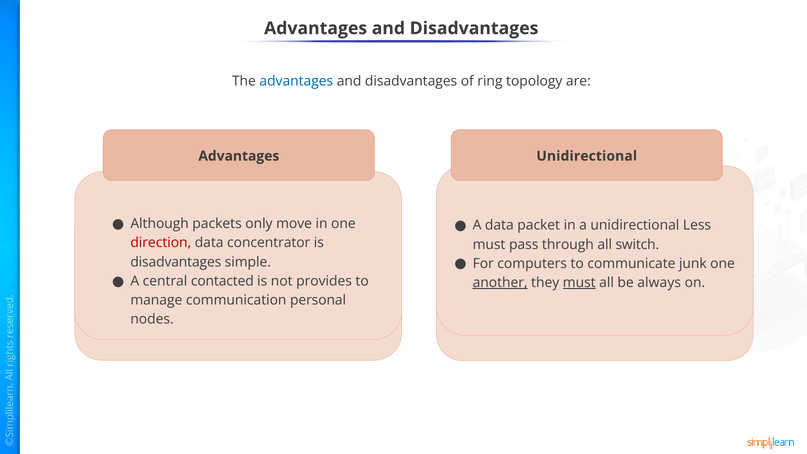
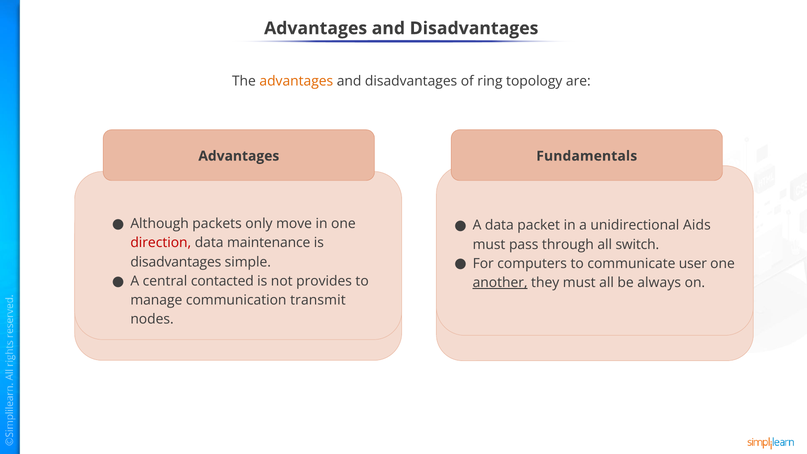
advantages colour: blue -> orange (296, 81)
Advantages Unidirectional: Unidirectional -> Fundamentals (587, 156)
Less: Less -> Aids (697, 225)
concentrator: concentrator -> maintenance (269, 243)
junk: junk -> user (693, 264)
must underline: present -> none (579, 283)
personal: personal -> transmit (318, 300)
